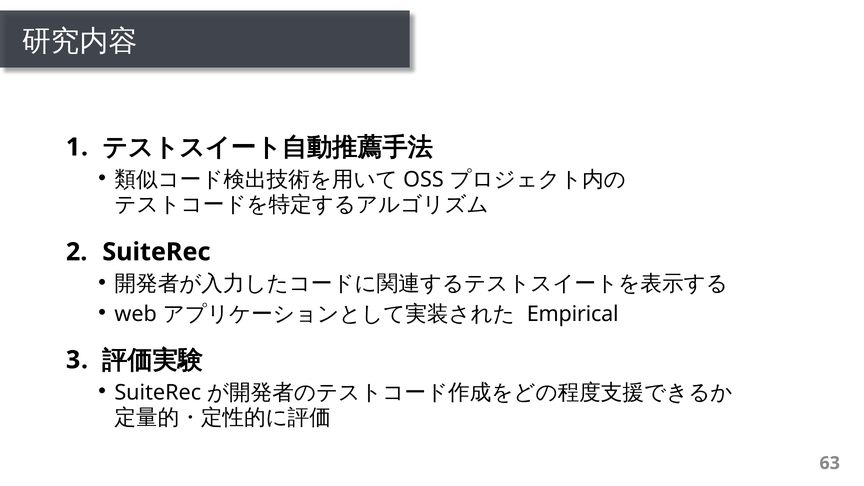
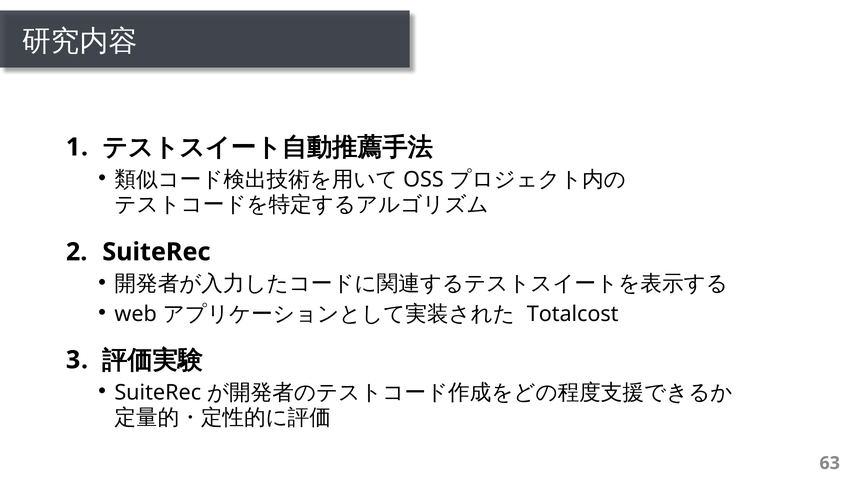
Empirical: Empirical -> Totalcost (573, 314)
